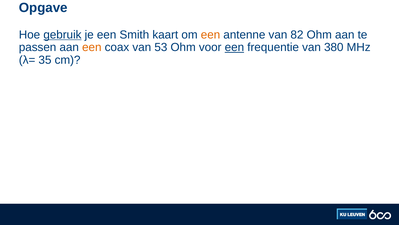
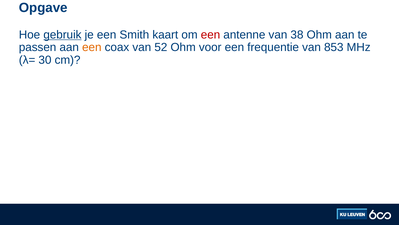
een colour: orange -> red (210, 35)
82: 82 -> 38 (297, 35)
53: 53 -> 52 (161, 47)
een underline: present -> none (234, 47)
380: 380 -> 853 (334, 47)
35: 35 -> 30 (45, 60)
